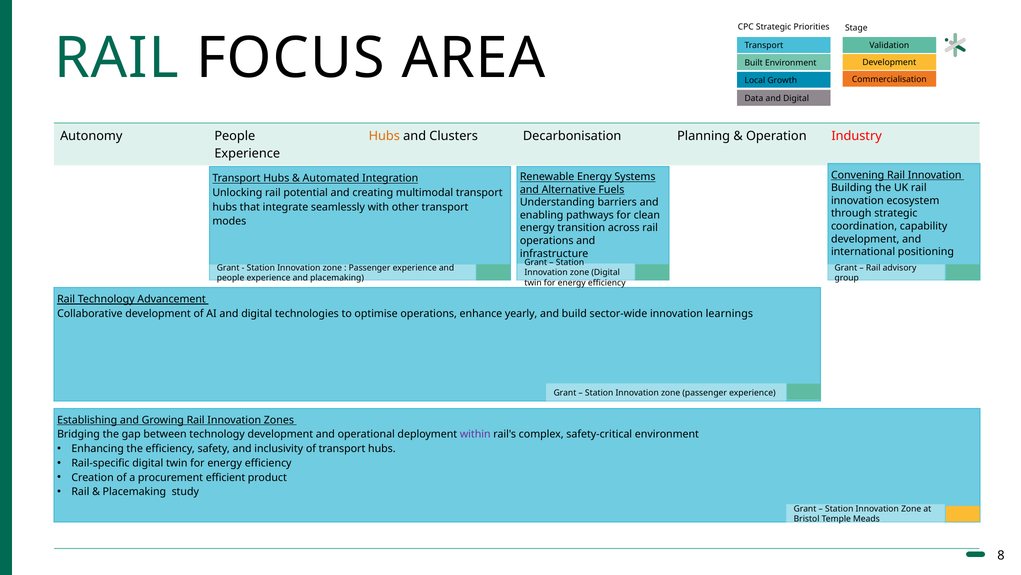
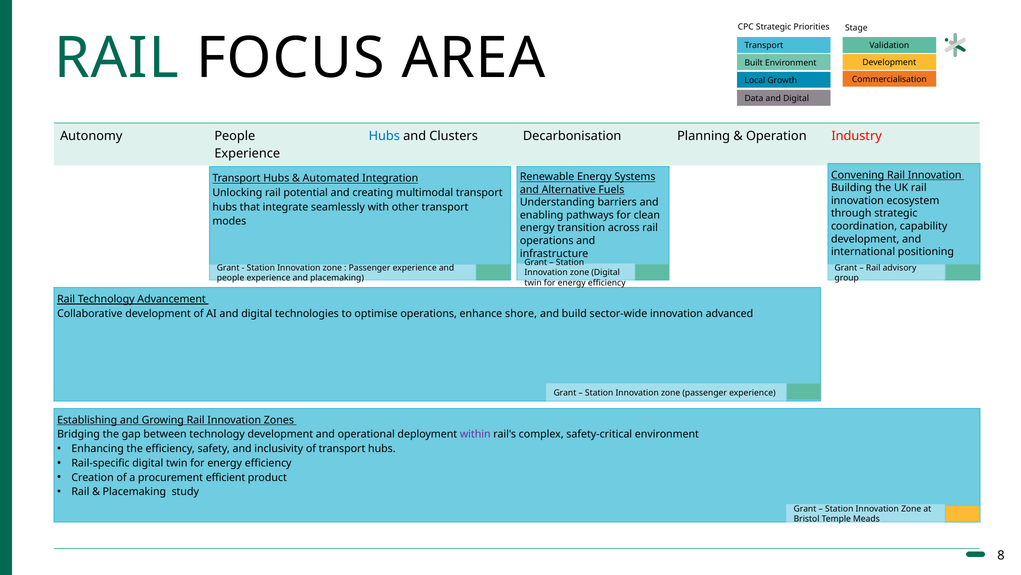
Hubs colour: orange -> blue (384, 136)
yearly: yearly -> shore (521, 313)
learnings: learnings -> advanced (729, 313)
